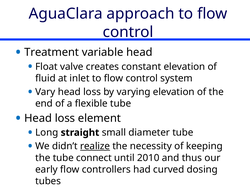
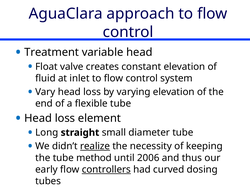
connect: connect -> method (94, 158)
2010: 2010 -> 2006 (148, 158)
controllers underline: none -> present (106, 170)
